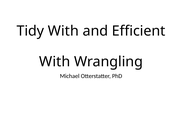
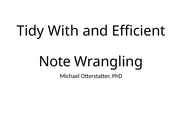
With: With -> Note (55, 61)
